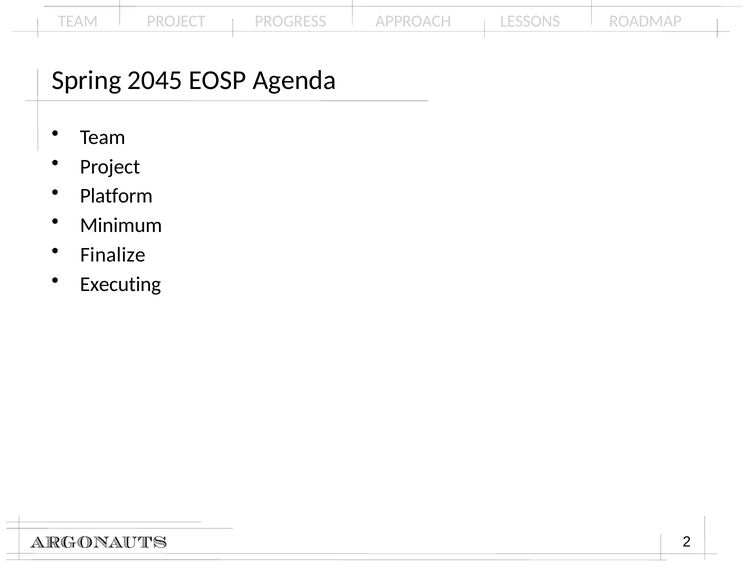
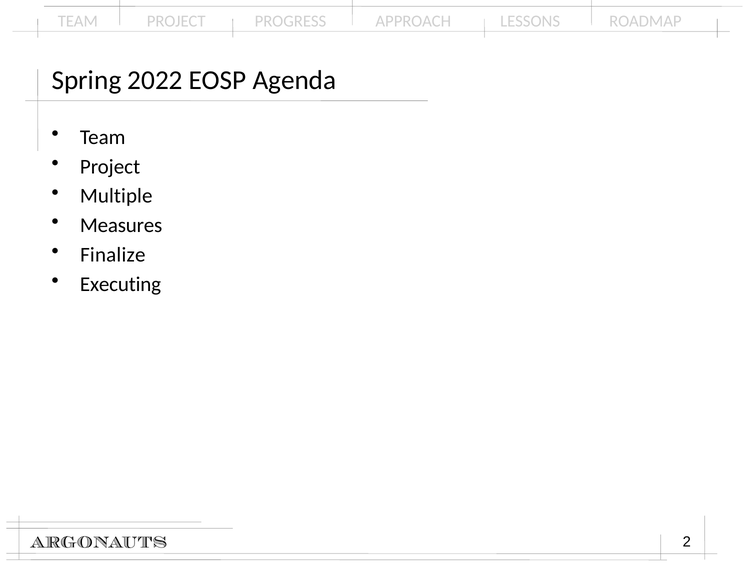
2045: 2045 -> 2022 (155, 81)
Platform: Platform -> Multiple (116, 196)
Minimum: Minimum -> Measures (121, 225)
